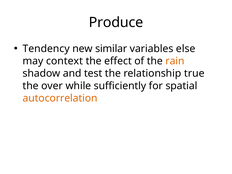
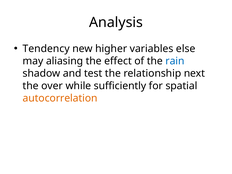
Produce: Produce -> Analysis (116, 22)
similar: similar -> higher (111, 49)
context: context -> aliasing (65, 61)
rain colour: orange -> blue (175, 61)
true: true -> next (194, 73)
